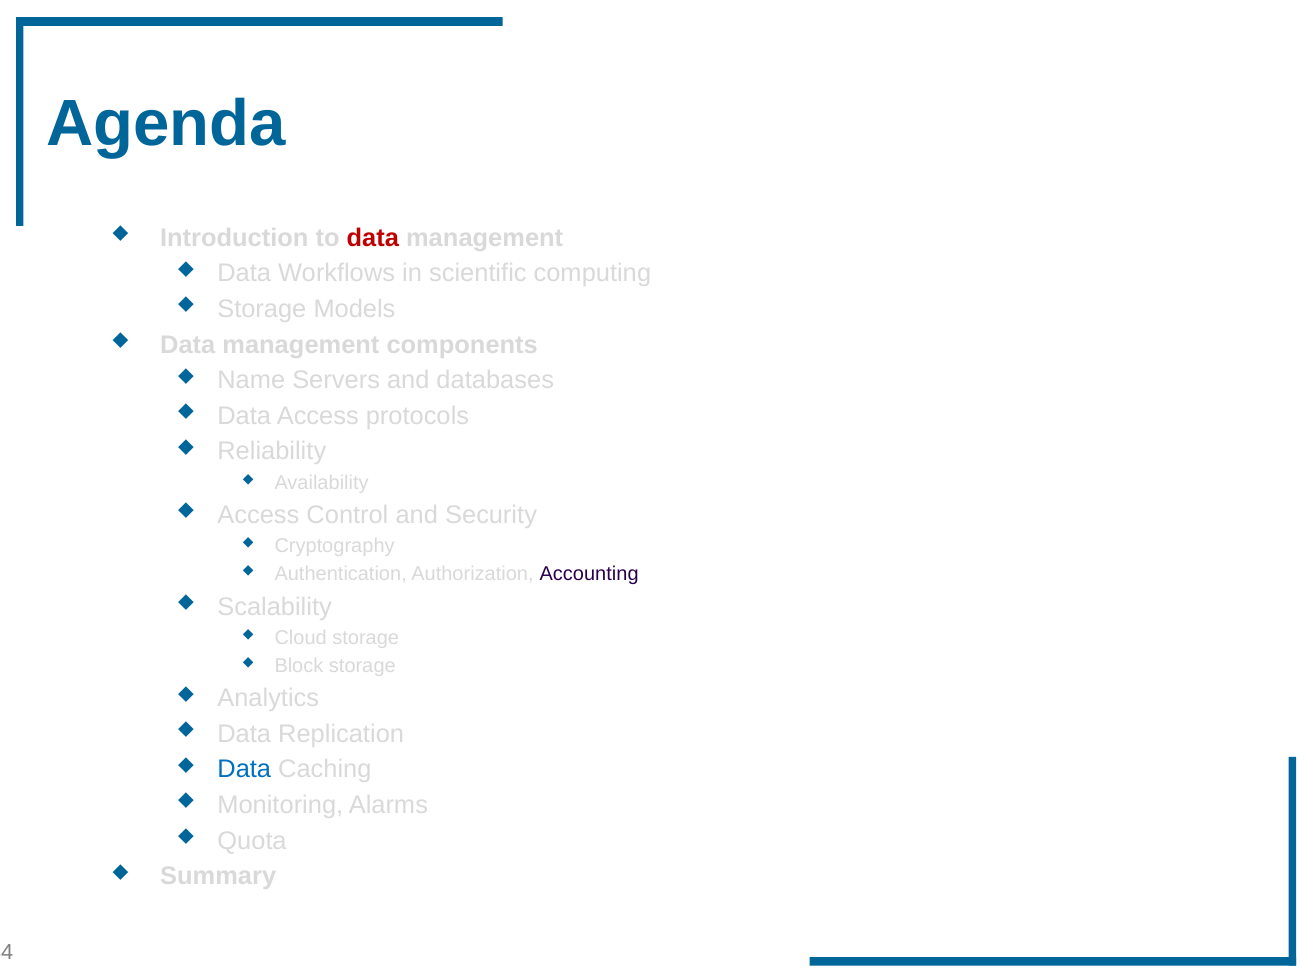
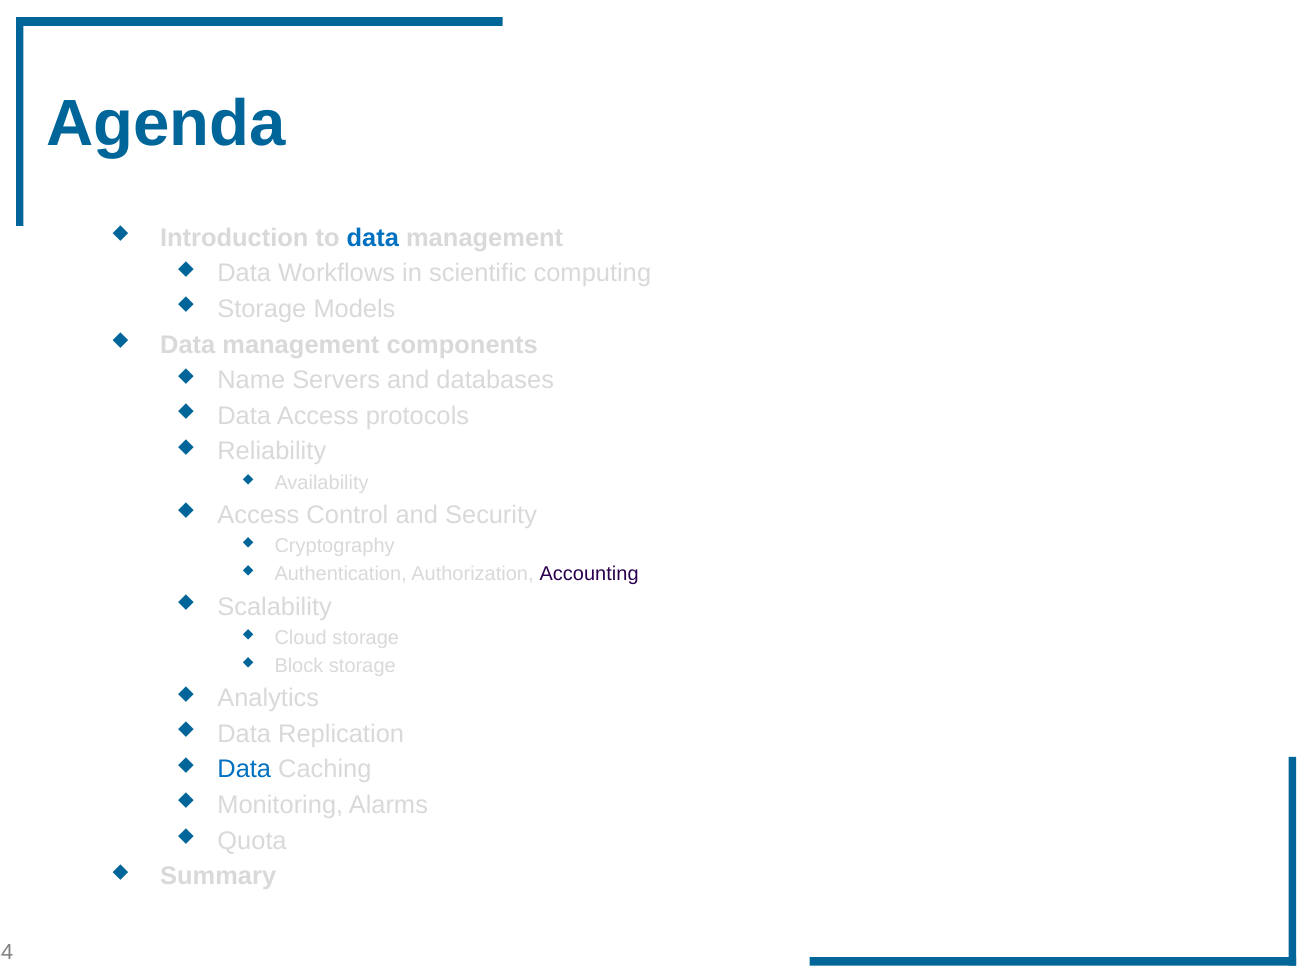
data colour: red -> blue (373, 238)
